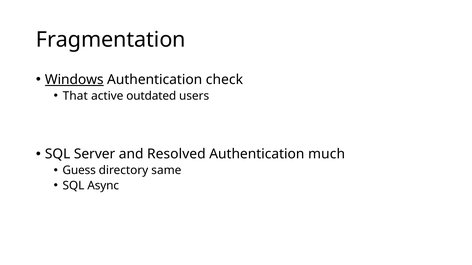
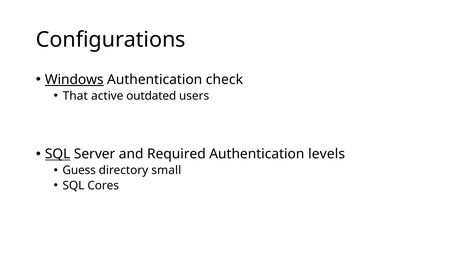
Fragmentation: Fragmentation -> Configurations (111, 40)
SQL underline: none -> present (58, 154)
Resolved: Resolved -> Required (176, 154)
much: much -> levels (327, 154)
same: same -> small (166, 171)
Async: Async -> Cores (103, 186)
